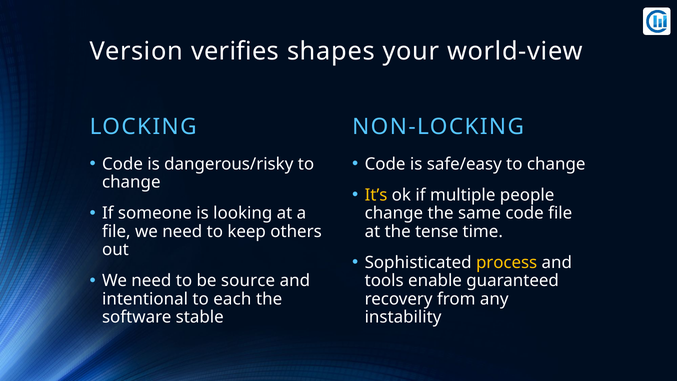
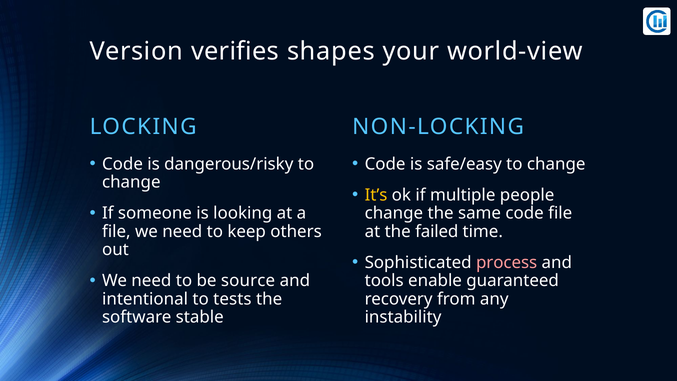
tense: tense -> failed (437, 231)
process colour: yellow -> pink (507, 262)
each: each -> tests (232, 299)
